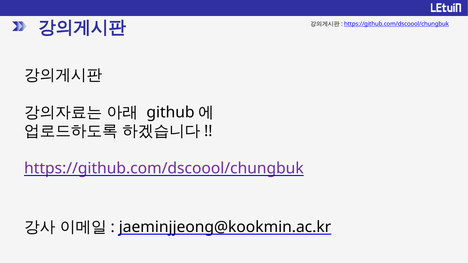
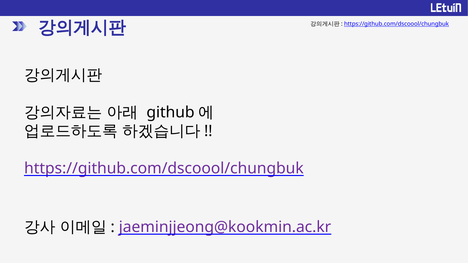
jaeminjjeong@kookmin.ac.kr colour: black -> purple (225, 227)
